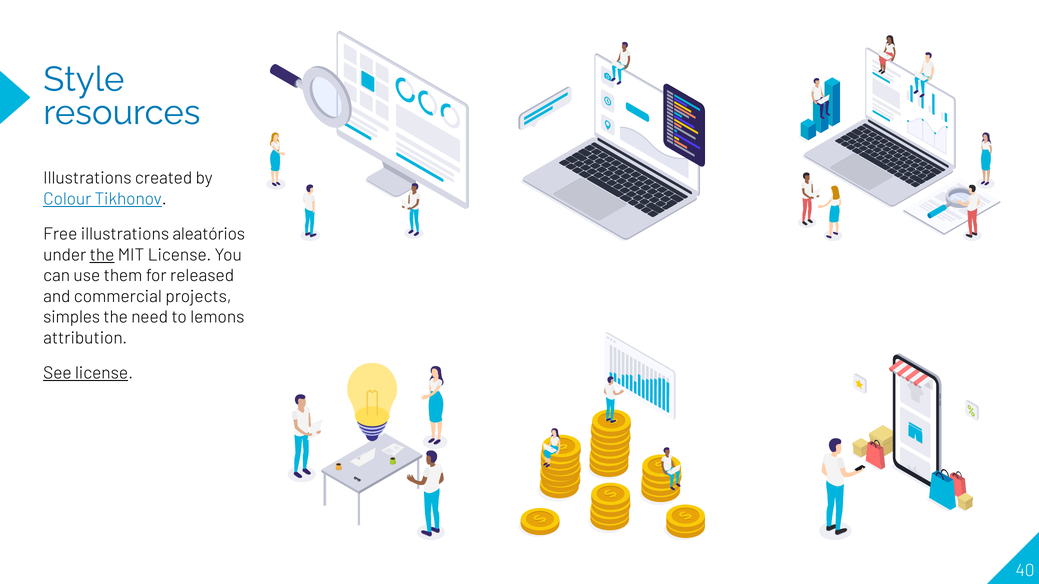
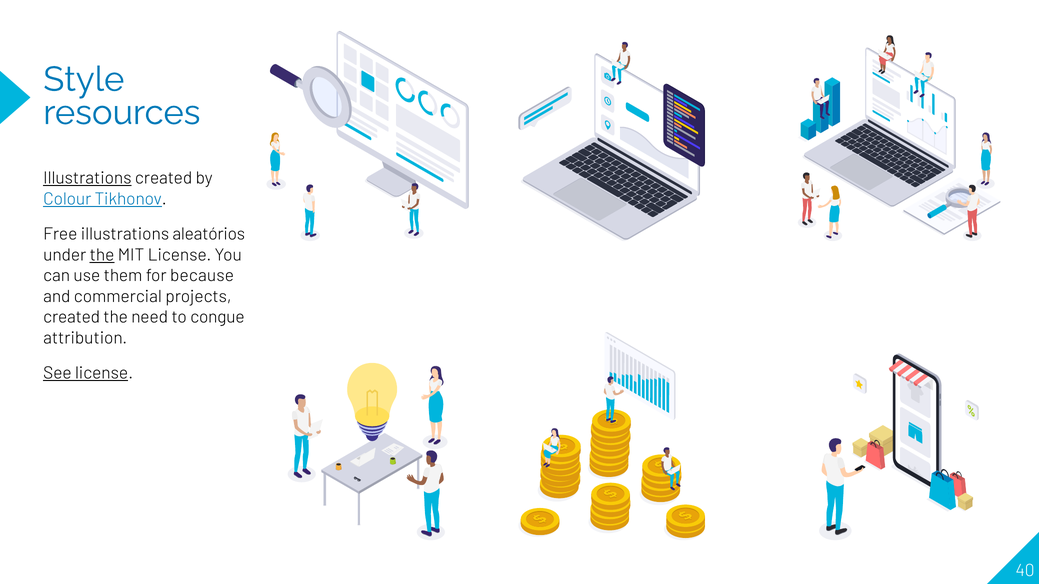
Illustrations underline: none -> present (87, 178)
released: released -> because (202, 276)
simples: simples -> created (72, 317)
lemons: lemons -> congue (217, 317)
